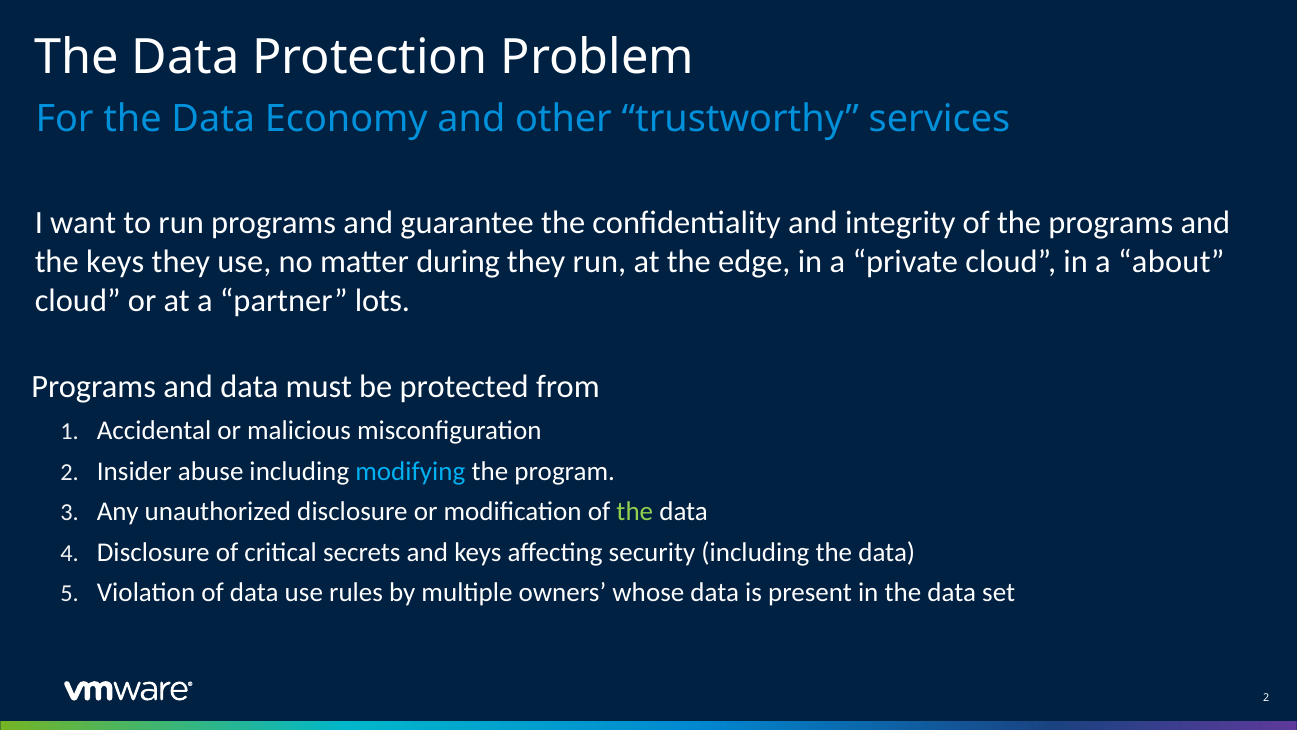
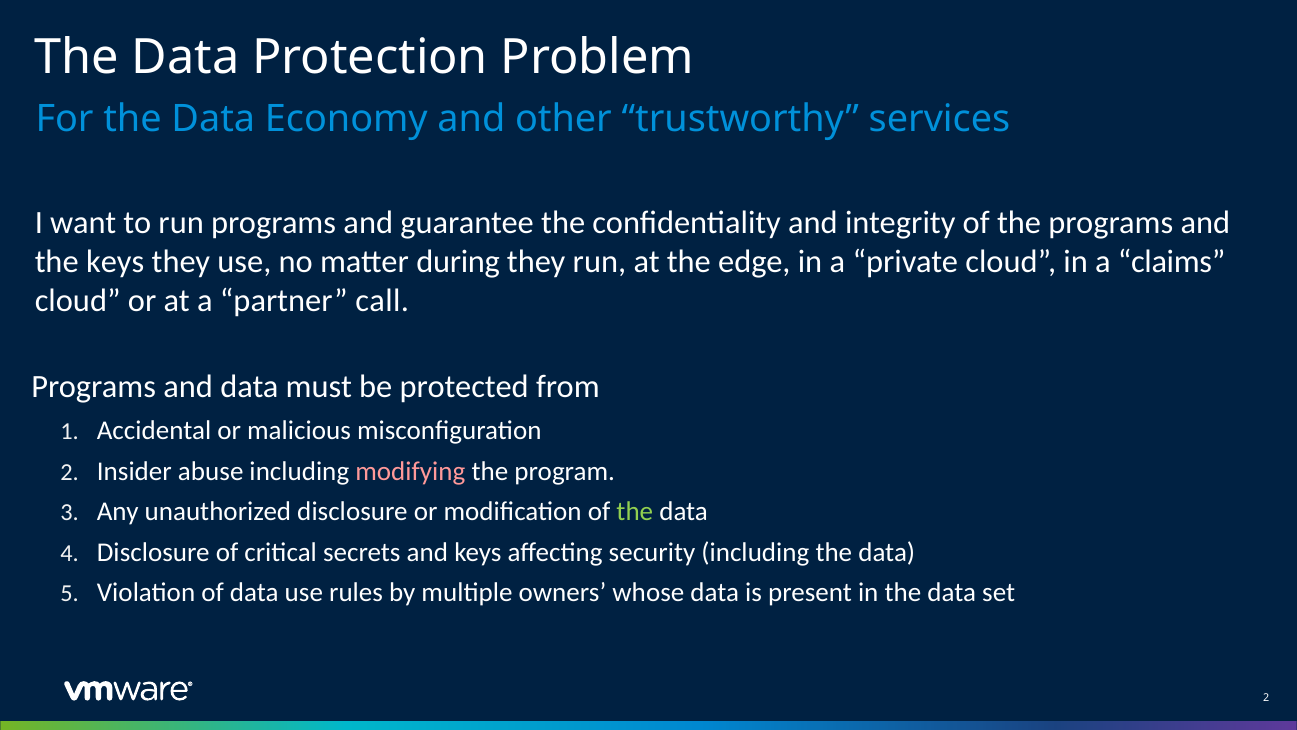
about: about -> claims (1172, 262)
lots: lots -> call (382, 300)
modifying colour: light blue -> pink (410, 471)
